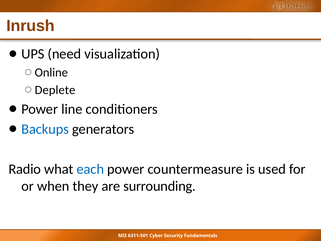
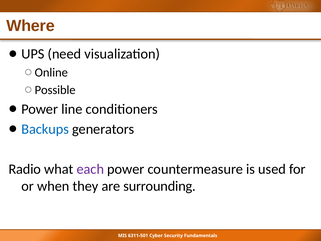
Inrush: Inrush -> Where (31, 26)
Deplete: Deplete -> Possible (55, 90)
each colour: blue -> purple (90, 169)
